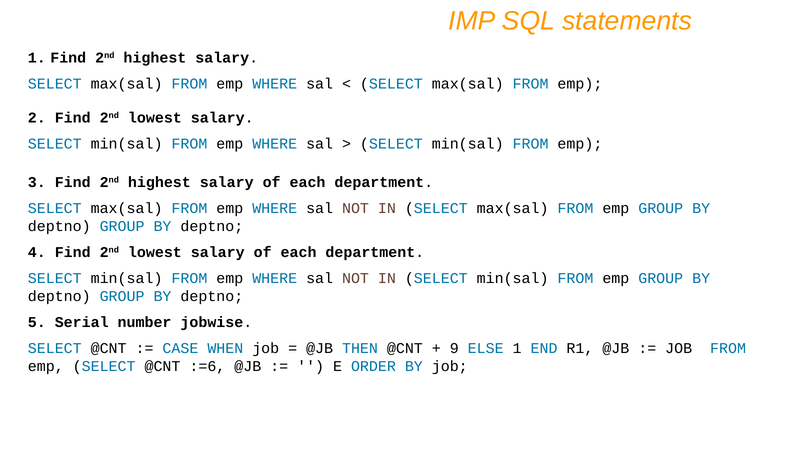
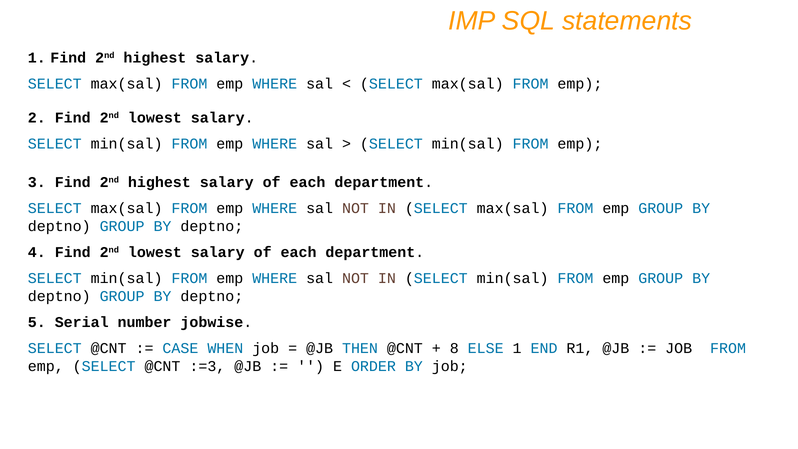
9: 9 -> 8 (454, 348)
:=6: :=6 -> :=3 (207, 366)
